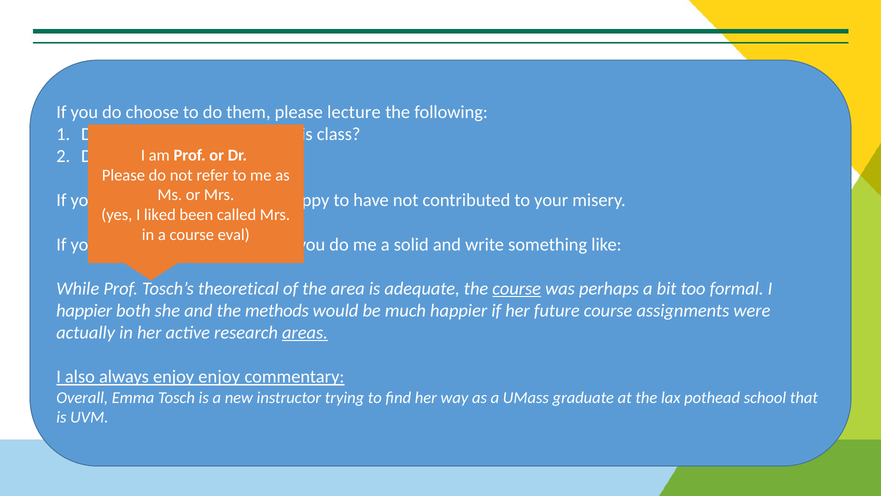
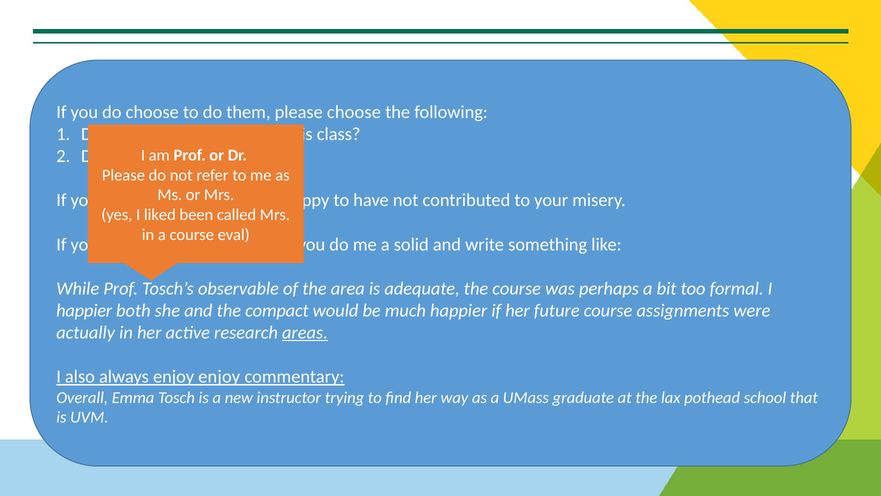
please lecture: lecture -> choose (354, 112)
theoretical: theoretical -> observable (239, 288)
course underline: present -> none (517, 288)
methods: methods -> compact (277, 310)
